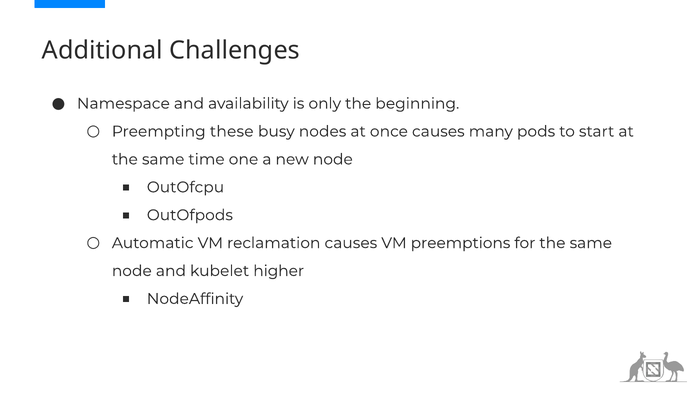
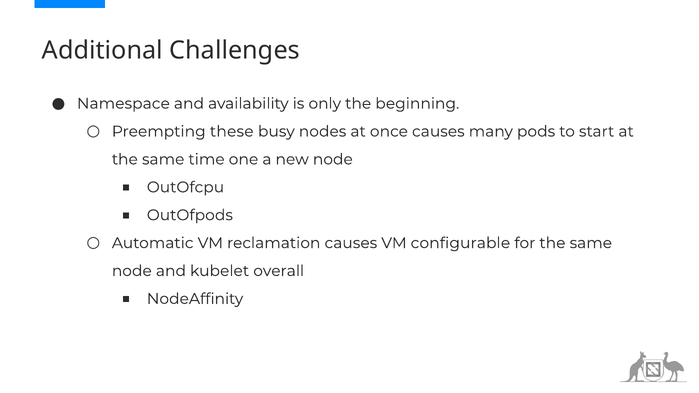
preemptions: preemptions -> configurable (460, 243)
higher: higher -> overall (279, 271)
